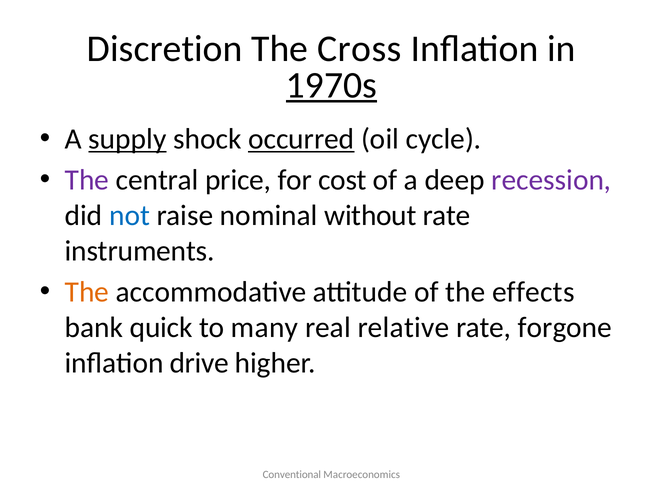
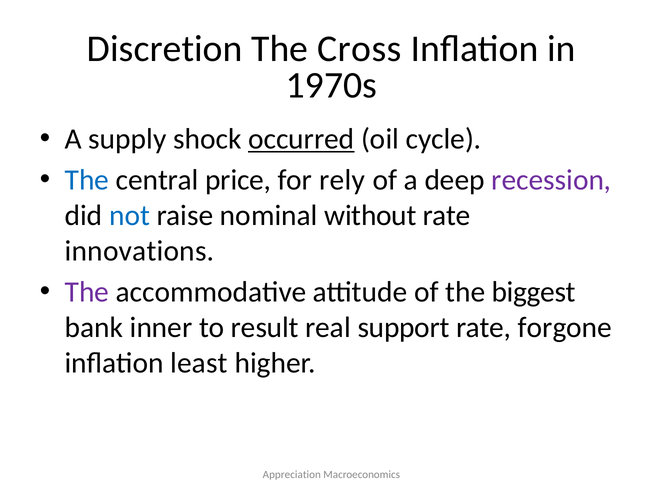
1970s underline: present -> none (331, 85)
supply underline: present -> none (127, 139)
The colour: purple -> blue (87, 180)
cost: cost -> rely (342, 180)
instruments: instruments -> innovations (139, 251)
The colour: orange -> purple (87, 292)
effects: effects -> biggest (534, 292)
quick: quick -> inner (161, 328)
many: many -> result (265, 328)
relative: relative -> support (404, 328)
drive: drive -> least (199, 363)
Conventional: Conventional -> Appreciation (292, 475)
